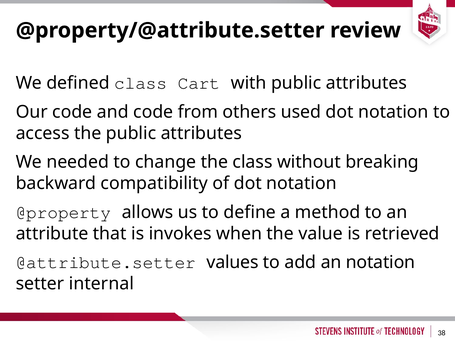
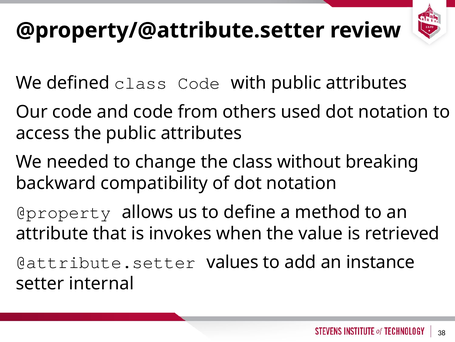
class Cart: Cart -> Code (199, 83)
an notation: notation -> instance (380, 262)
